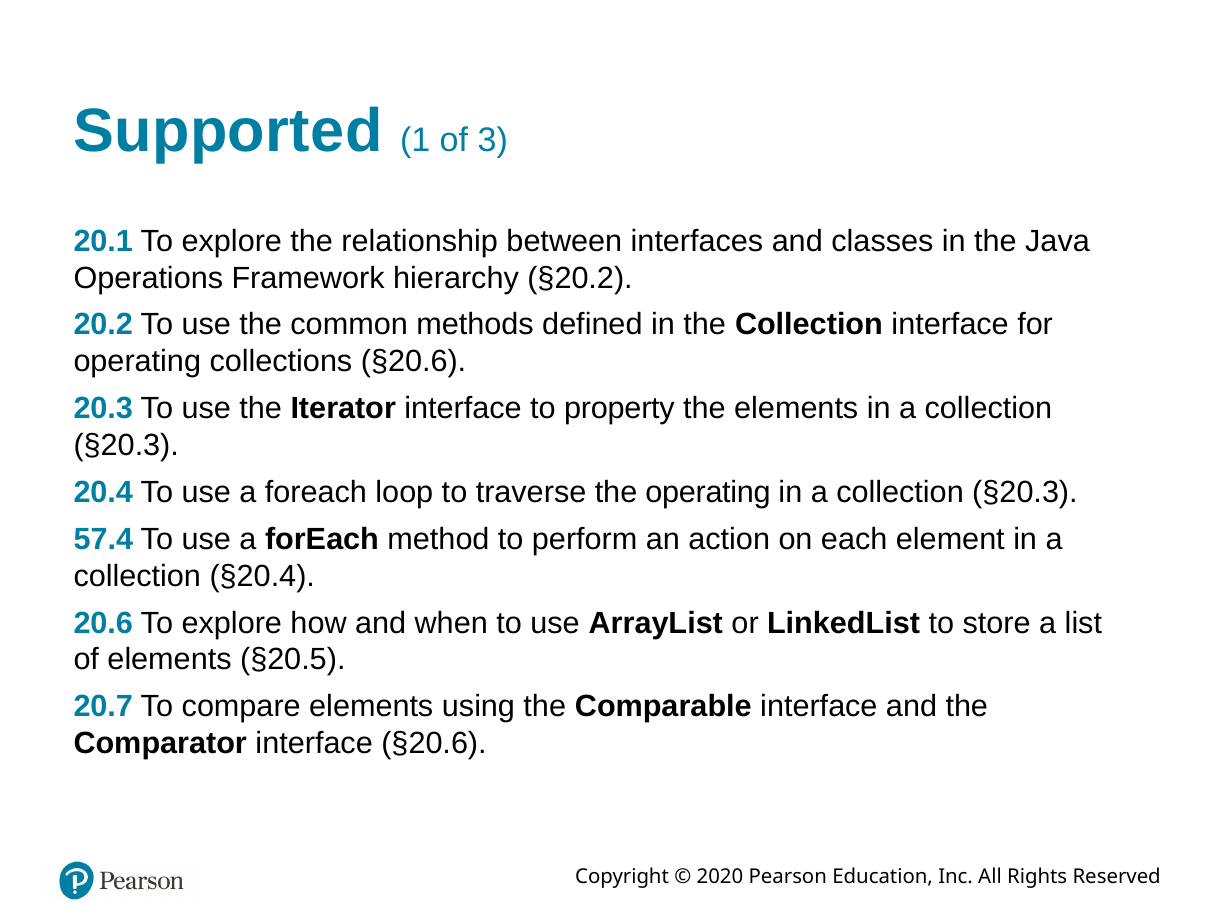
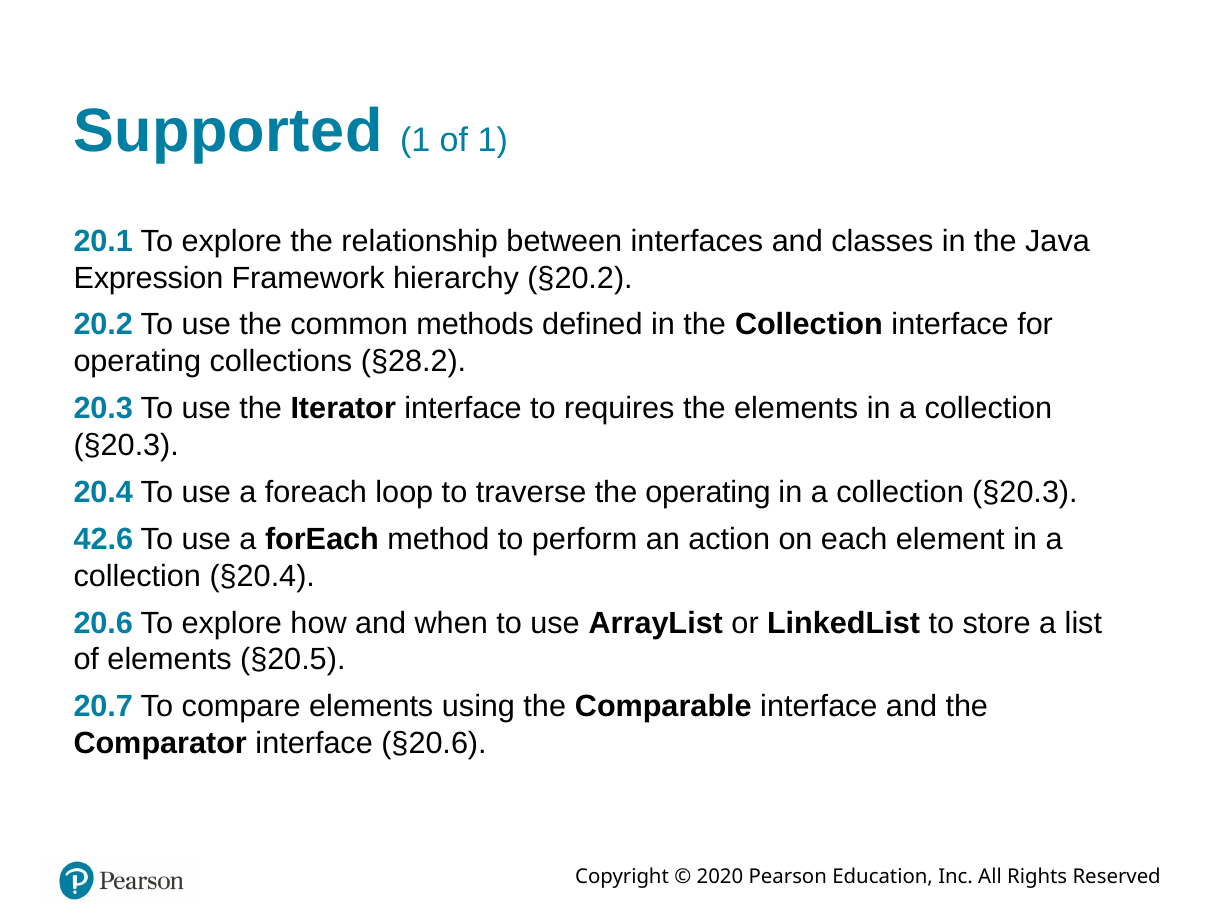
of 3: 3 -> 1 (493, 140)
Operations: Operations -> Expression (148, 278)
collections §20.6: §20.6 -> §28.2 (414, 362)
property: property -> requires (619, 409)
57.4: 57.4 -> 42.6 (103, 539)
